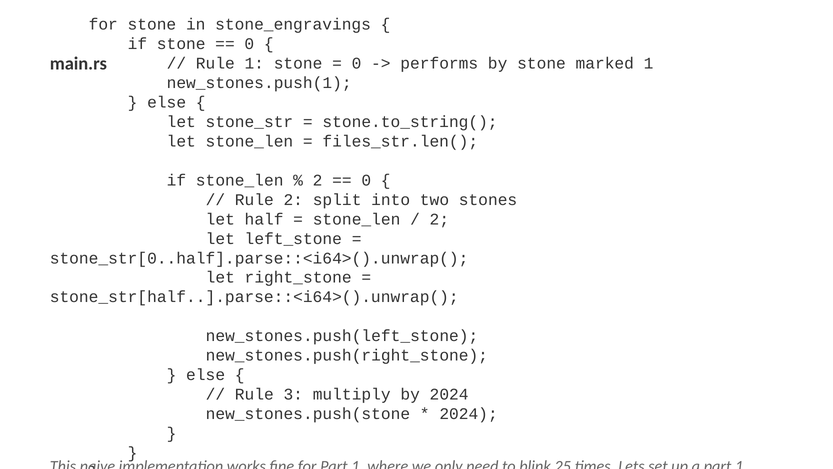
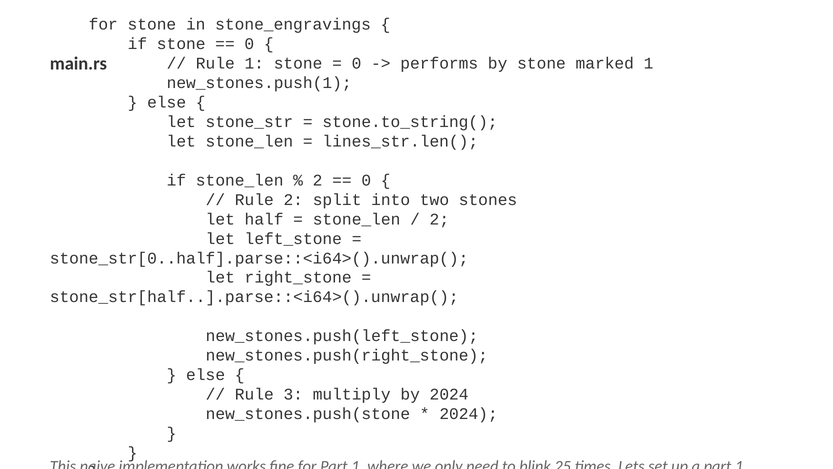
files_str.len(: files_str.len( -> lines_str.len( (400, 141)
